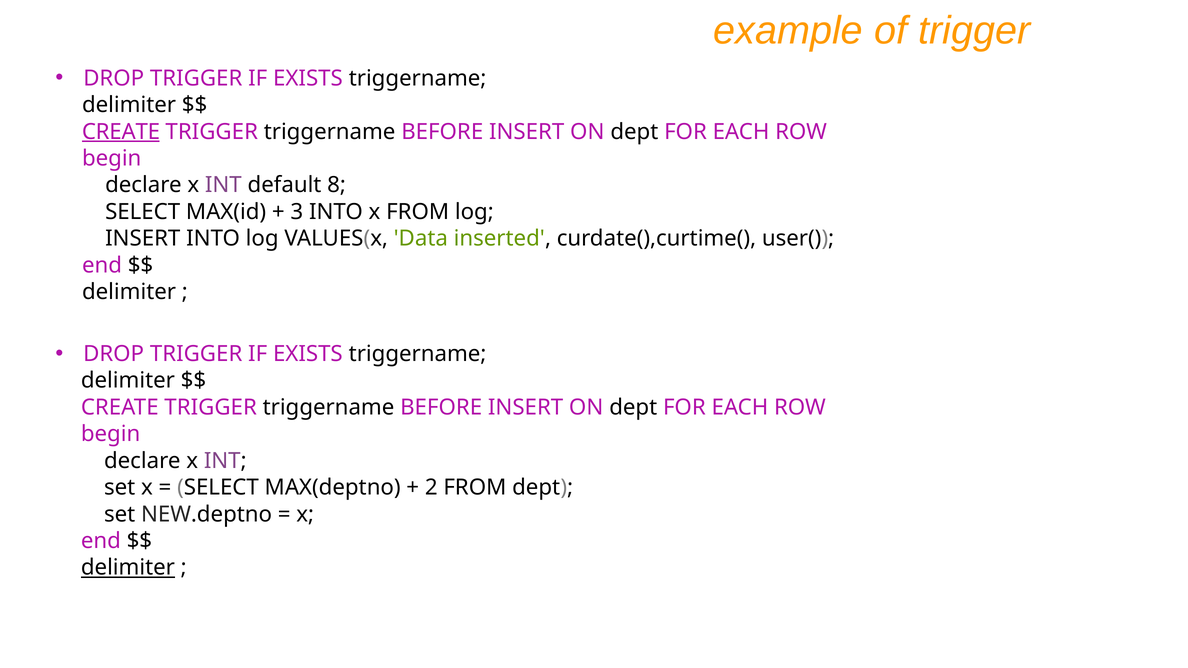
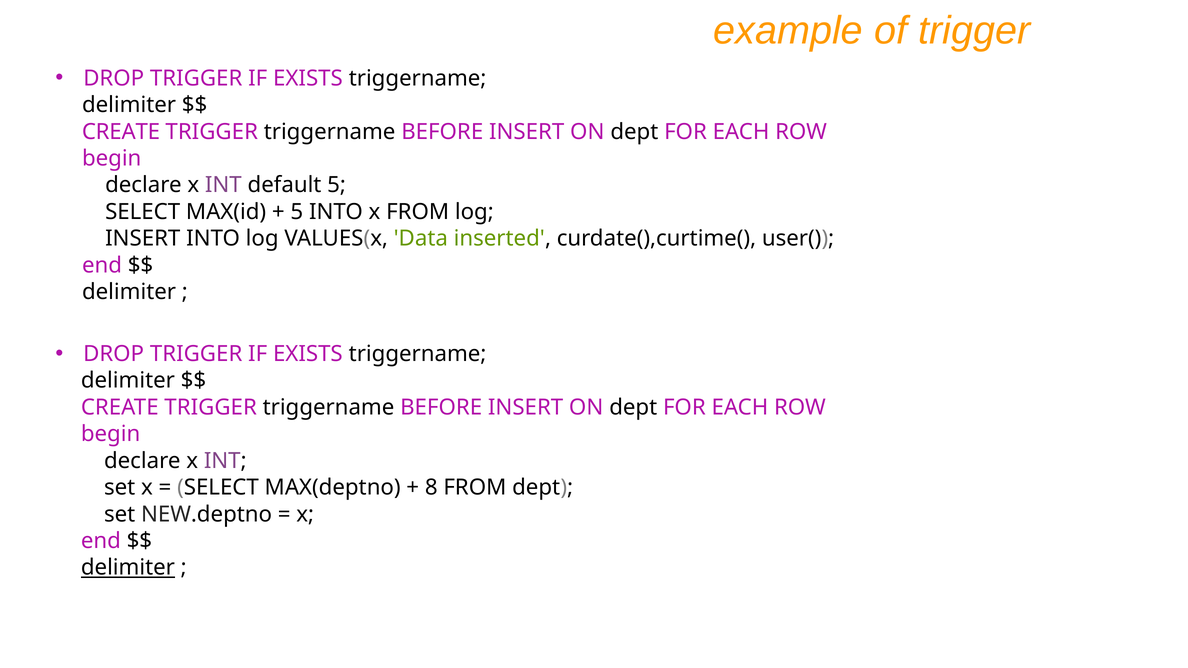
CREATE underline: present -> none (121, 132)
default 8: 8 -> 5 (337, 185)
3: 3 -> 5 (297, 212)
2: 2 -> 8 (431, 488)
